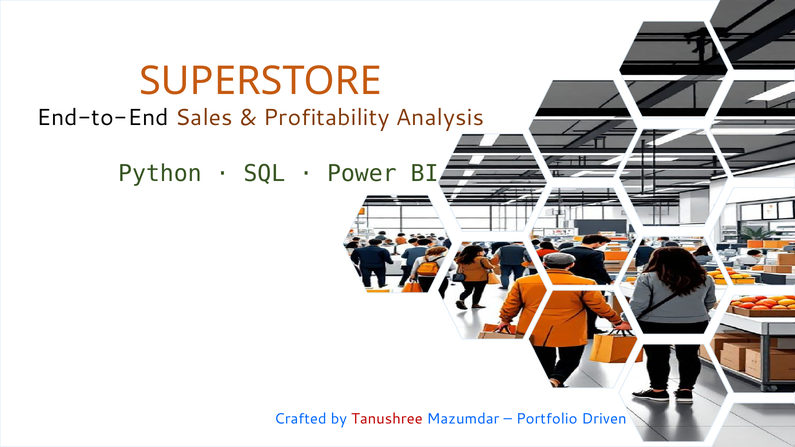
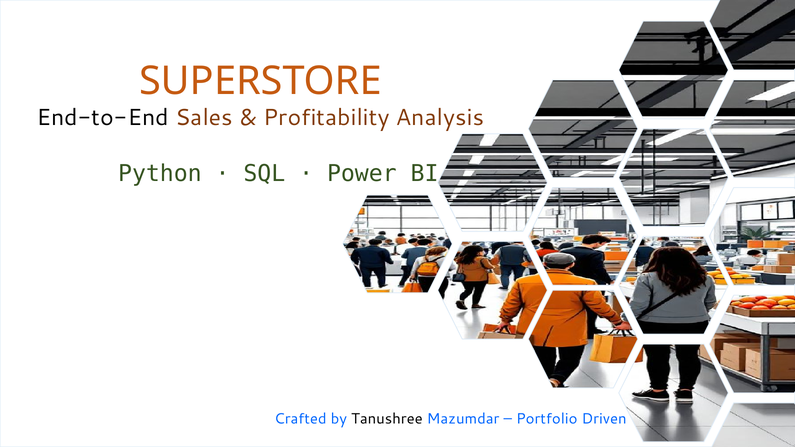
Tanushree colour: red -> black (387, 419)
